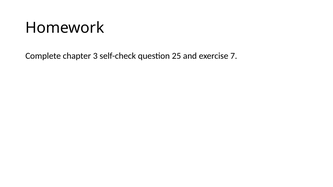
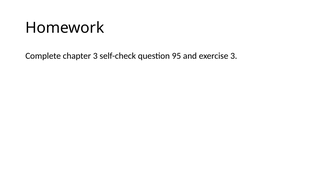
25: 25 -> 95 (176, 56)
exercise 7: 7 -> 3 (234, 56)
